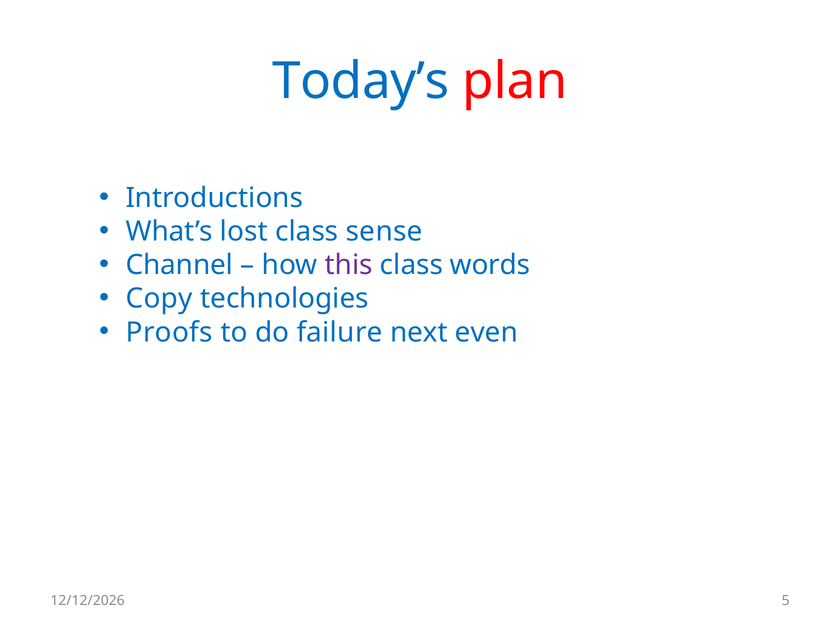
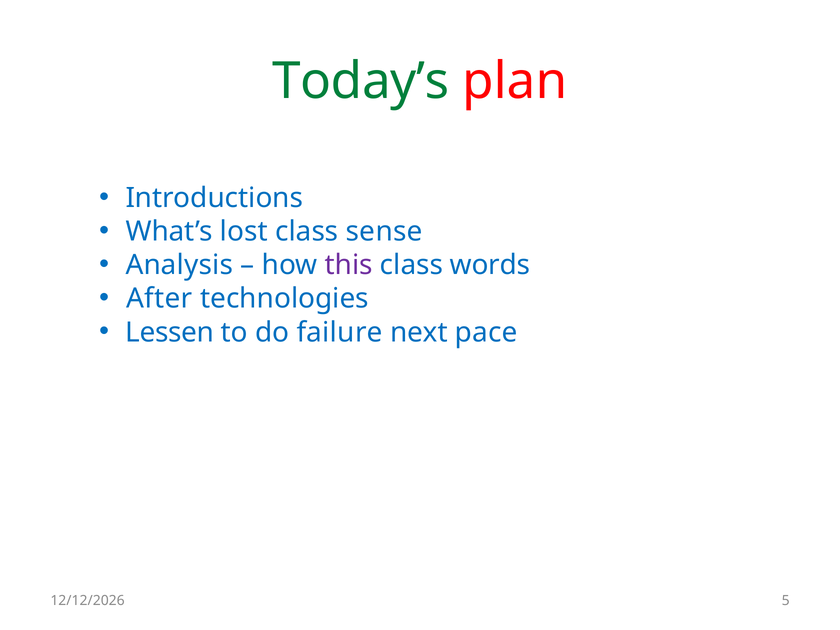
Today’s colour: blue -> green (361, 81)
Channel: Channel -> Analysis (179, 265)
Copy: Copy -> After (159, 299)
Proofs: Proofs -> Lessen (170, 332)
even: even -> pace (486, 332)
